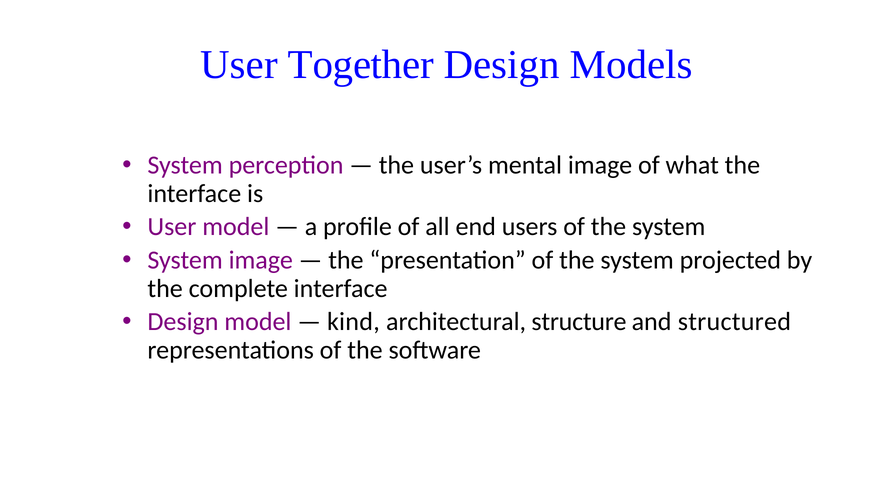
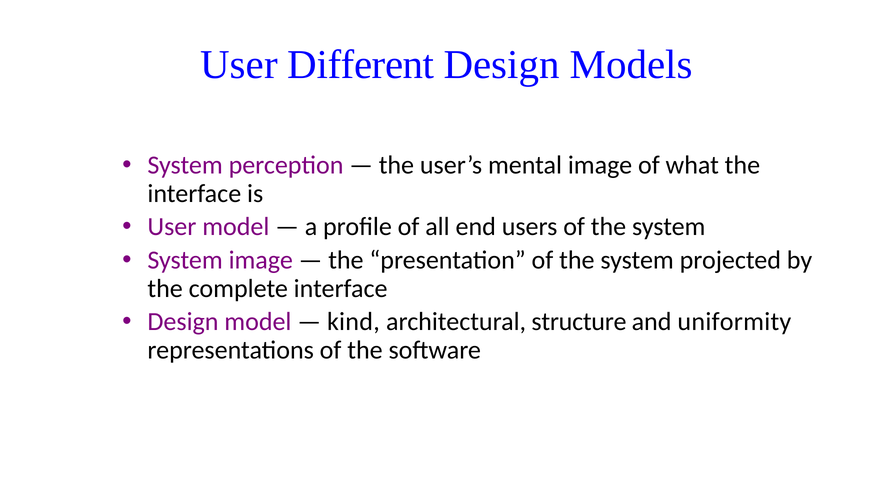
Together: Together -> Different (361, 65)
structured: structured -> uniformity (734, 322)
